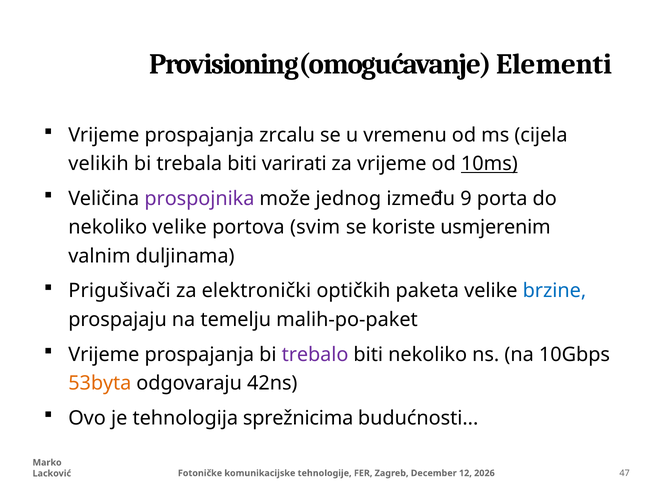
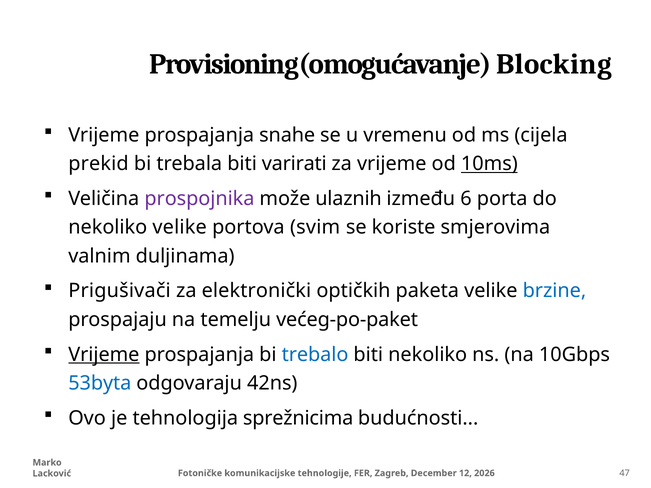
Elementi: Elementi -> Blocking (554, 64)
zrcalu: zrcalu -> snahe (287, 135)
velikih: velikih -> prekid (99, 164)
jednog: jednog -> ulaznih (349, 199)
9: 9 -> 6 (466, 199)
usmjerenim: usmjerenim -> smjerovima (495, 227)
malih-po-paket: malih-po-paket -> većeg-po-paket (347, 320)
Vrijeme underline: none -> present (104, 355)
trebalo colour: purple -> blue (315, 355)
53byta colour: orange -> blue (100, 383)
